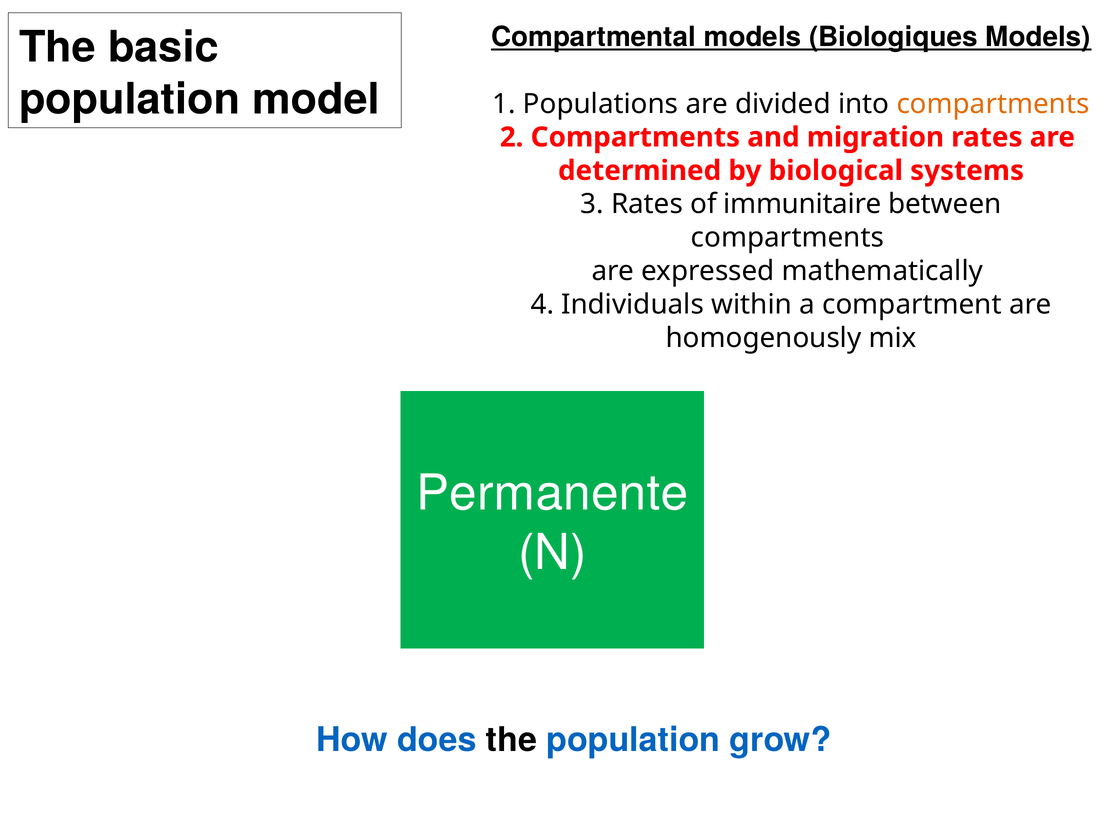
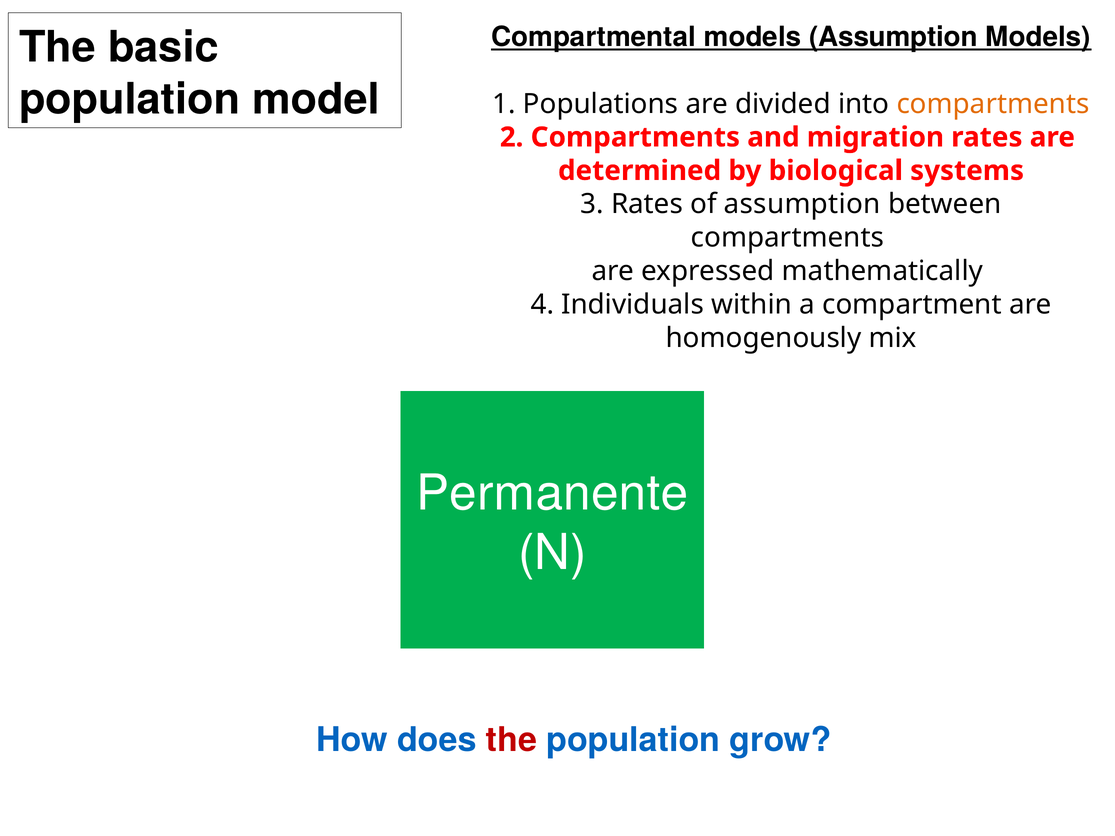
models Biologiques: Biologiques -> Assumption (893, 37)
of immunitaire: immunitaire -> assumption (802, 204)
the colour: black -> red (511, 740)
